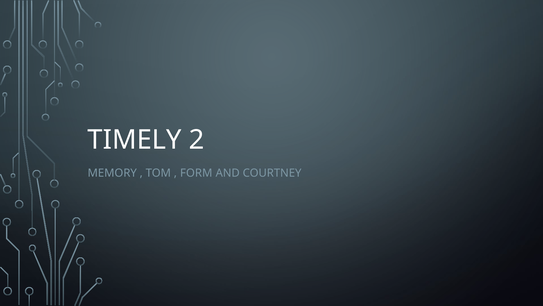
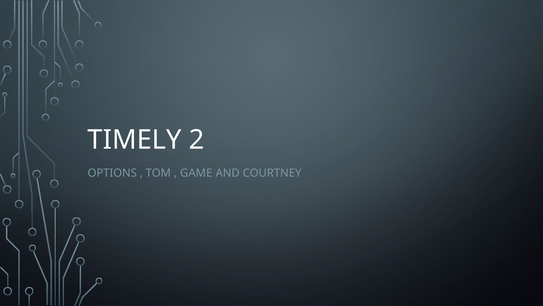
MEMORY: MEMORY -> OPTIONS (112, 173)
FORM: FORM -> GAME (196, 173)
